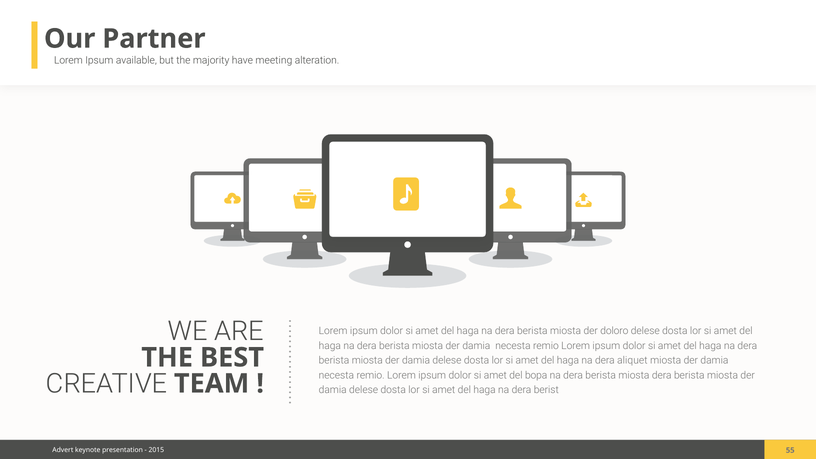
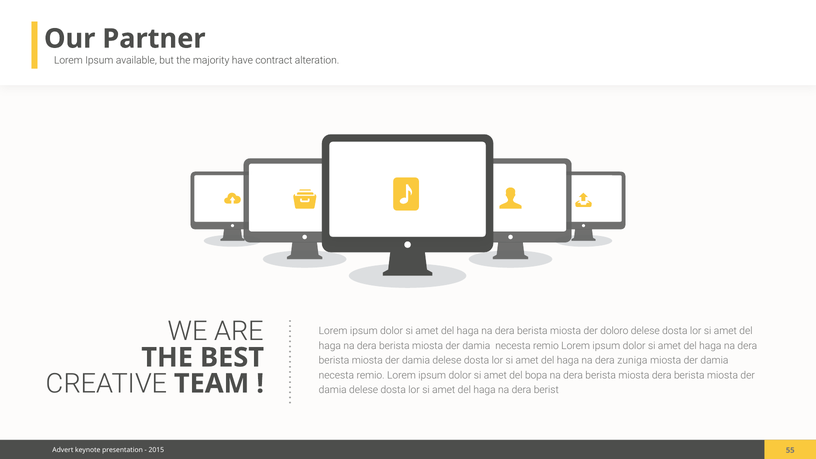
meeting: meeting -> contract (274, 60)
aliquet: aliquet -> zuniga (632, 360)
